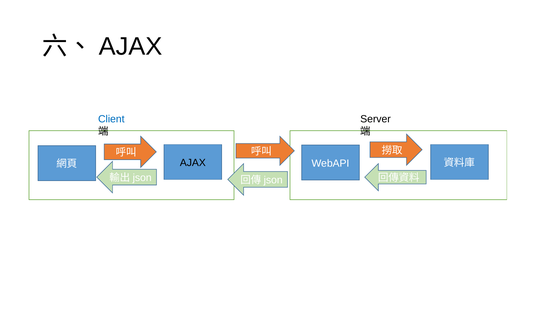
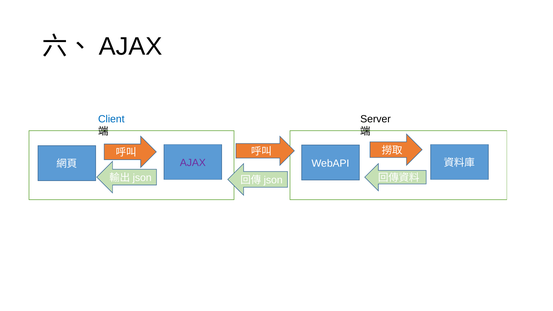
AJAX colour: black -> purple (193, 163)
